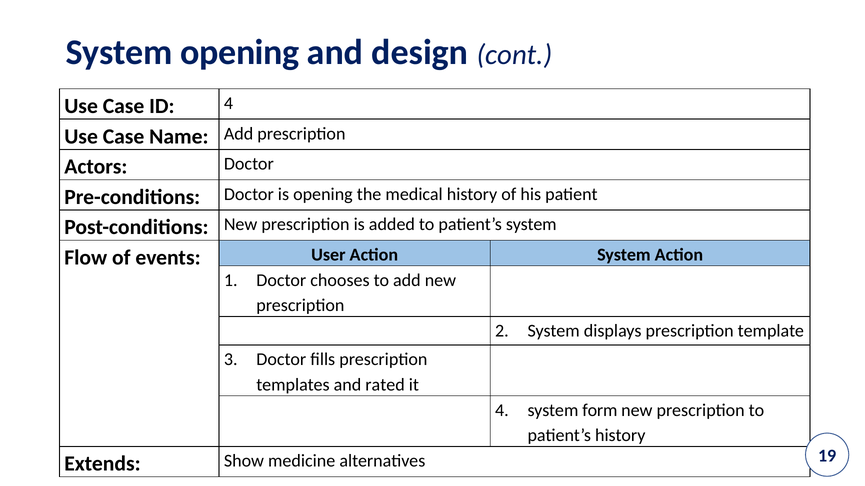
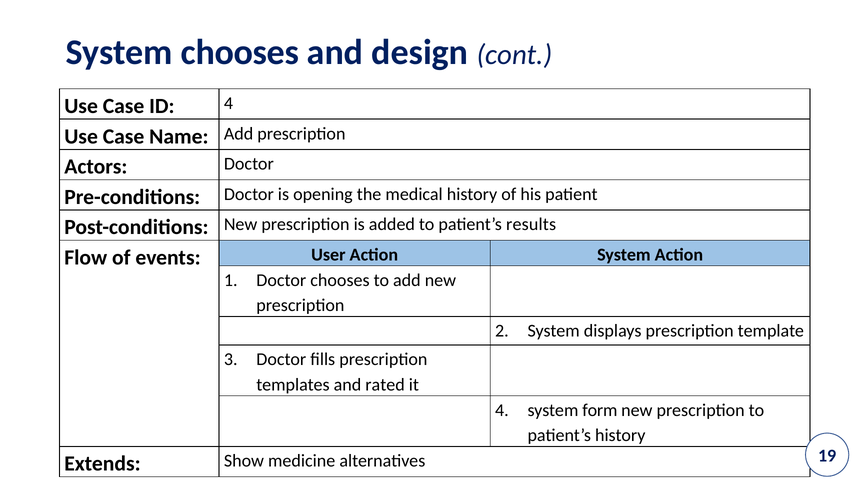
System opening: opening -> chooses (240, 52)
patient’s system: system -> results (531, 225)
